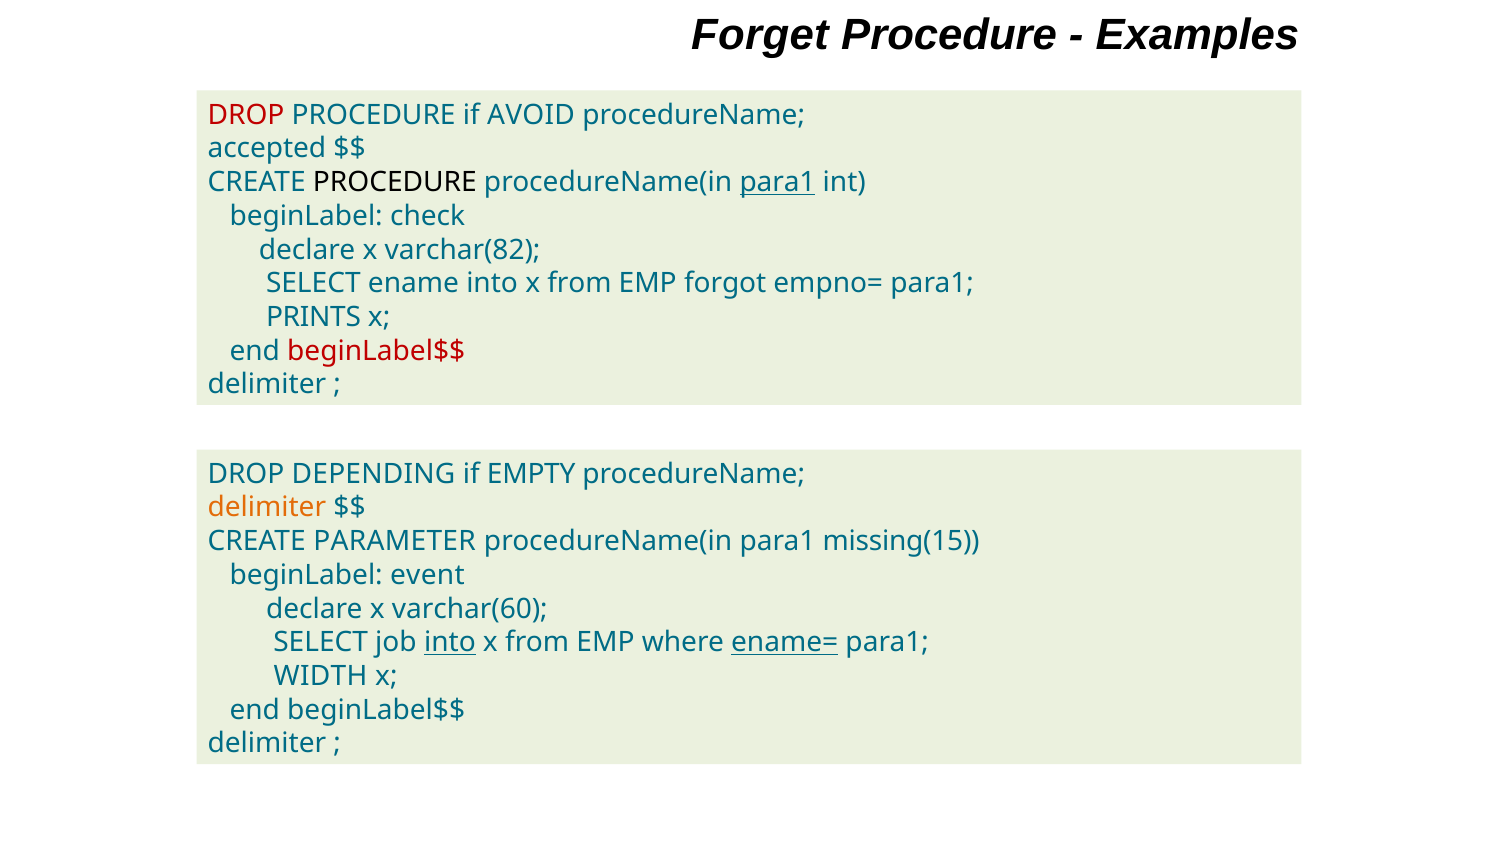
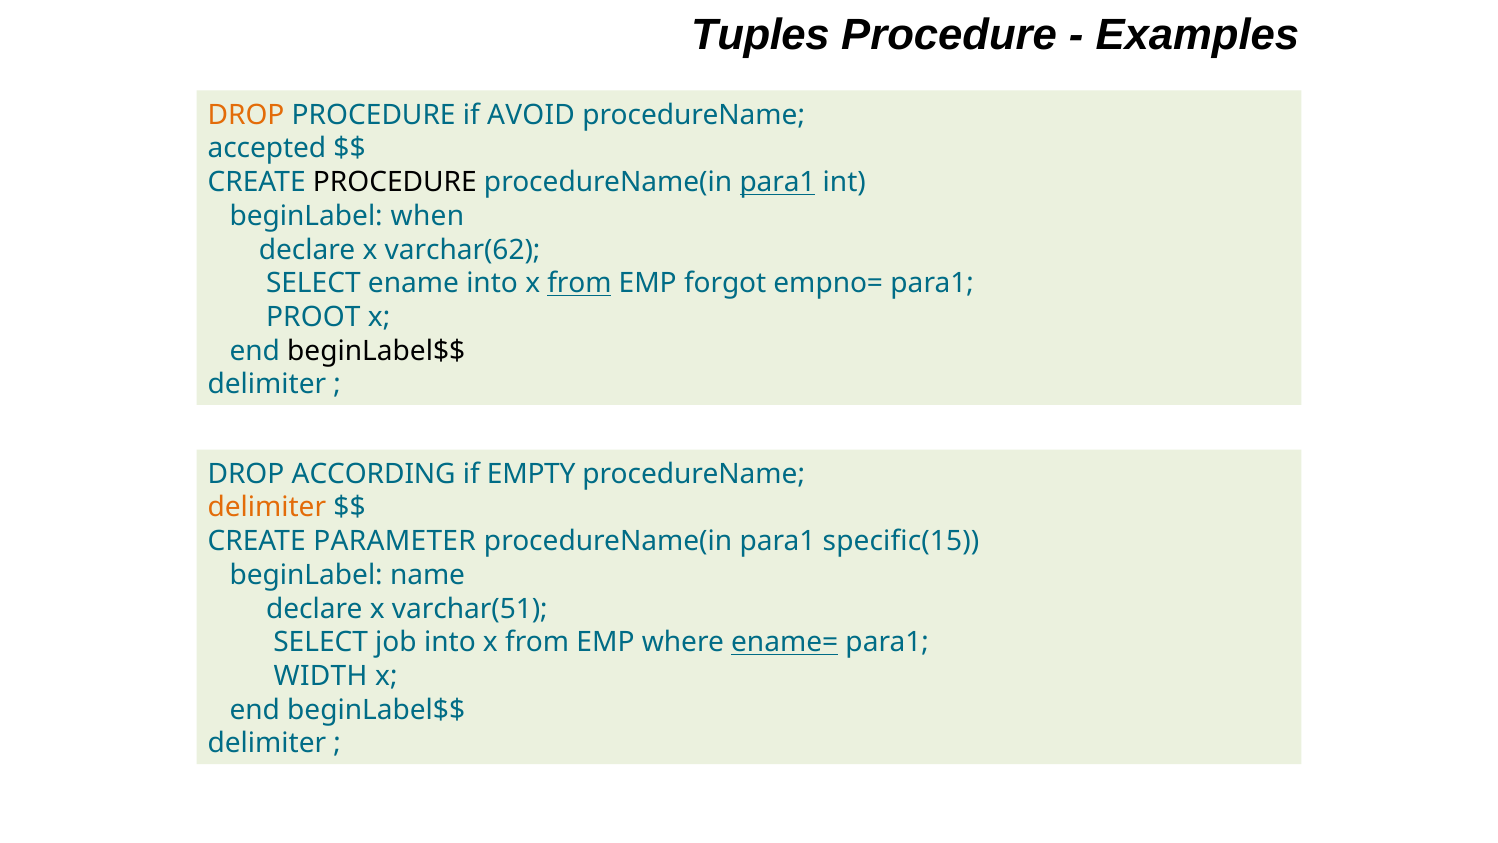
Forget: Forget -> Tuples (760, 35)
DROP colour: red -> orange (246, 115)
check: check -> when (427, 216)
varchar(82: varchar(82 -> varchar(62 (463, 250)
from underline: none -> present (580, 283)
PRINTS: PRINTS -> PROOT (313, 317)
beginLabel$$ colour: red -> black (376, 351)
DEPENDING: DEPENDING -> ACCORDING (374, 474)
missing(15: missing(15 -> specific(15 (901, 541)
event: event -> name (428, 575)
varchar(60: varchar(60 -> varchar(51 (470, 609)
into underline: present -> none (450, 642)
